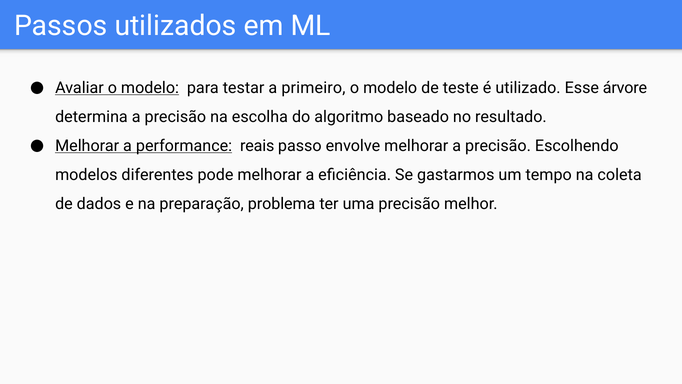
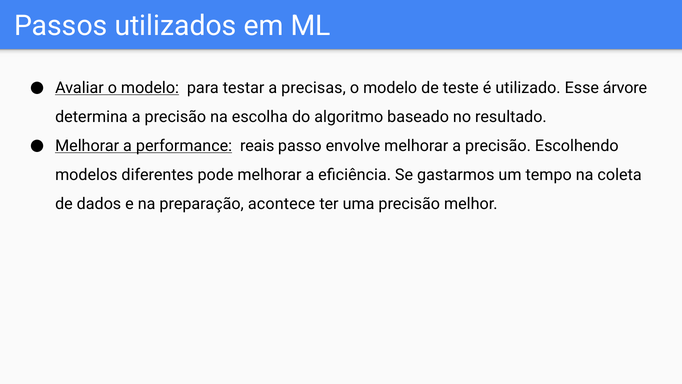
primeiro: primeiro -> precisas (313, 88)
problema: problema -> acontece (281, 204)
